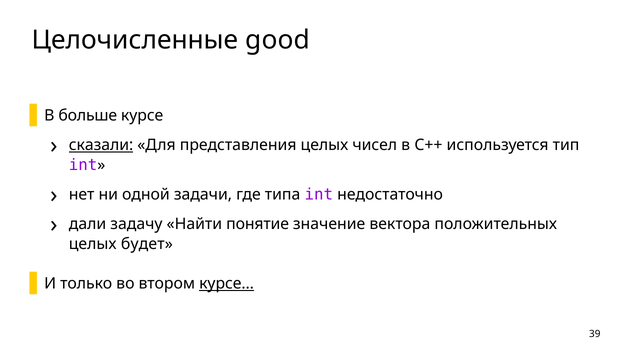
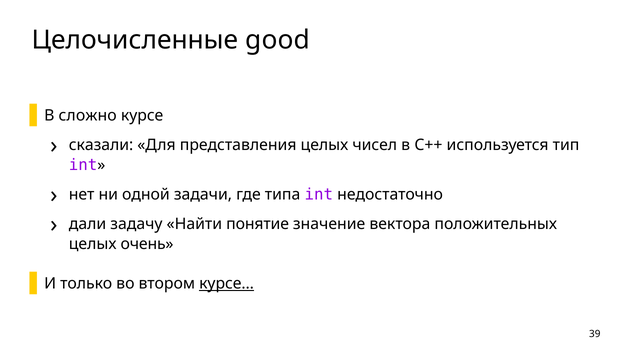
больше: больше -> сложно (88, 115)
сказали underline: present -> none (101, 145)
будет: будет -> очень (147, 244)
